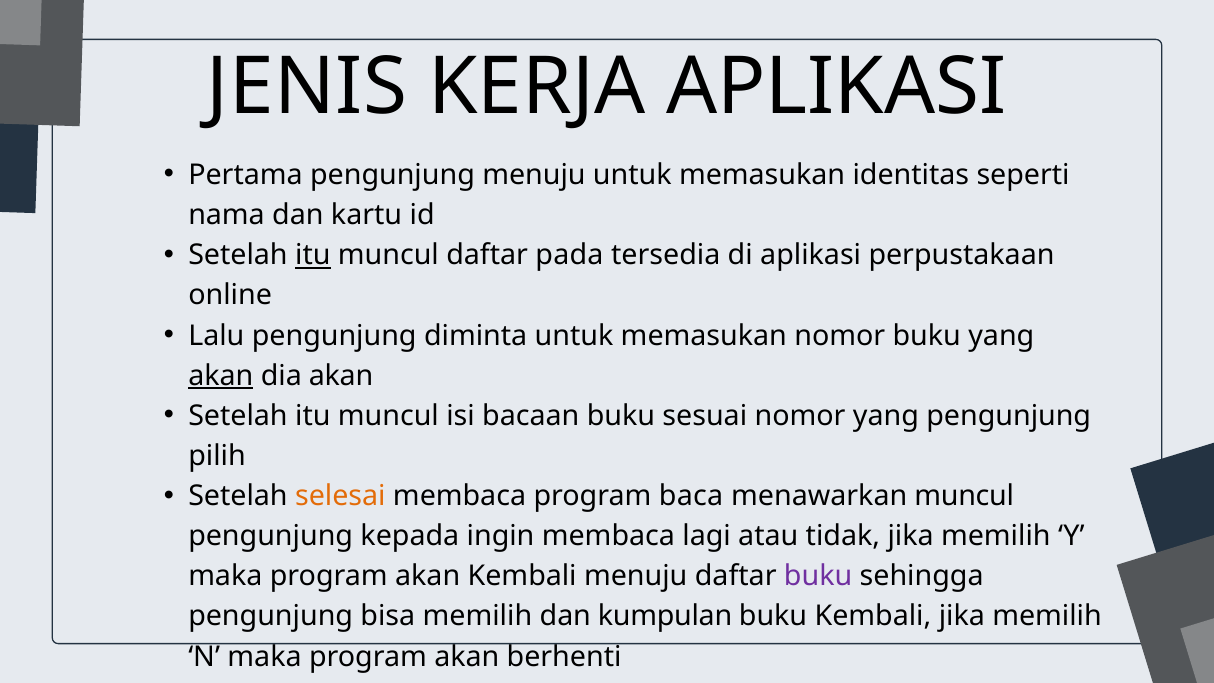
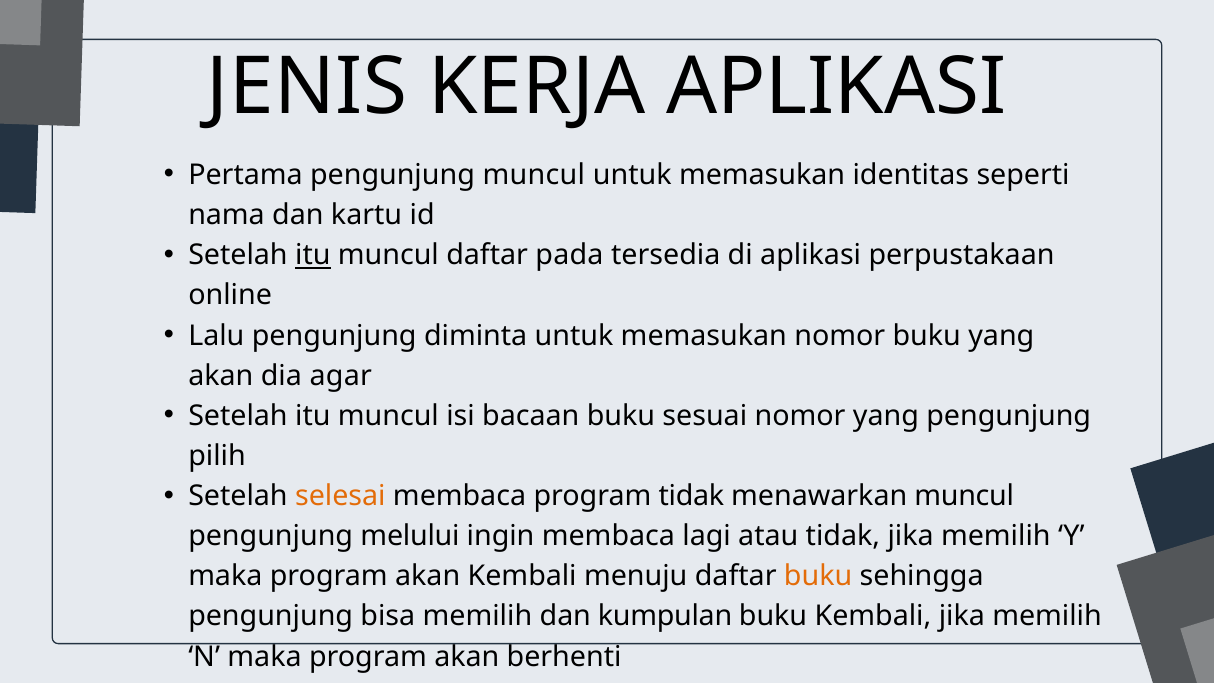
pengunjung menuju: menuju -> muncul (534, 175)
akan underline: present -> none (221, 376)
dia akan: akan -> agar (341, 376)
program baca: baca -> tidak (691, 496)
kepada: kepada -> melului (410, 536)
buku colour: purple -> orange (818, 576)
